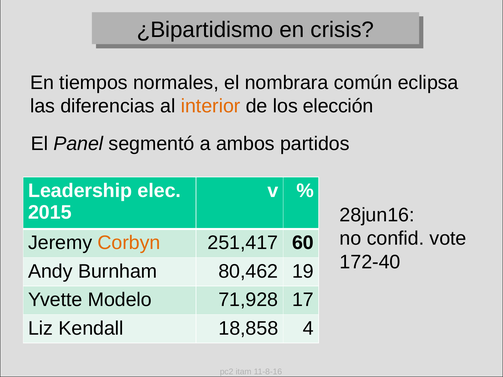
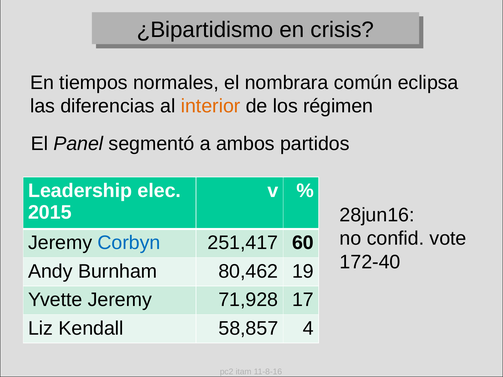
elección: elección -> régimen (338, 106)
Corbyn colour: orange -> blue (129, 243)
Yvette Modelo: Modelo -> Jeremy (120, 300)
18,858: 18,858 -> 58,857 (248, 328)
